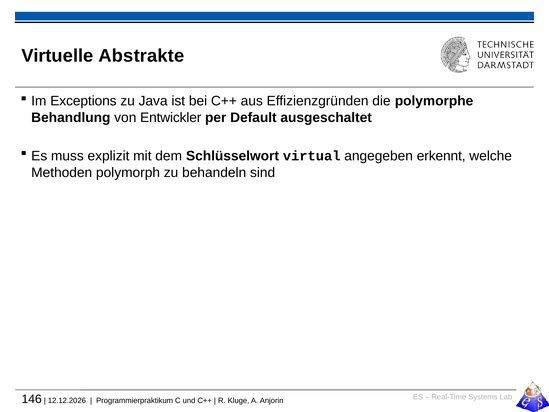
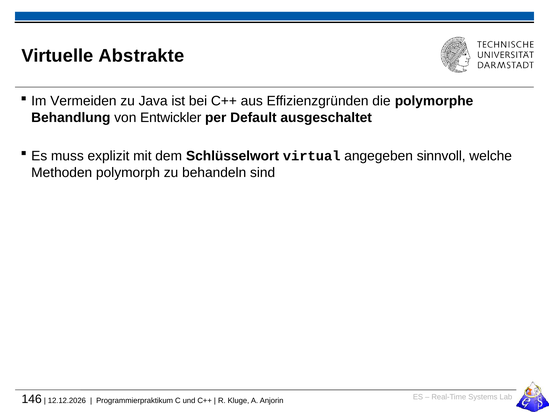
Exceptions: Exceptions -> Vermeiden (83, 101)
erkennt: erkennt -> sinnvoll (441, 156)
